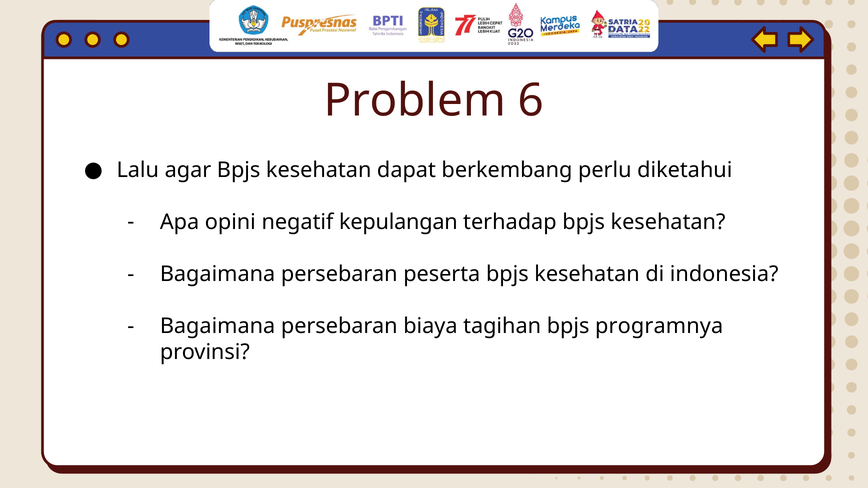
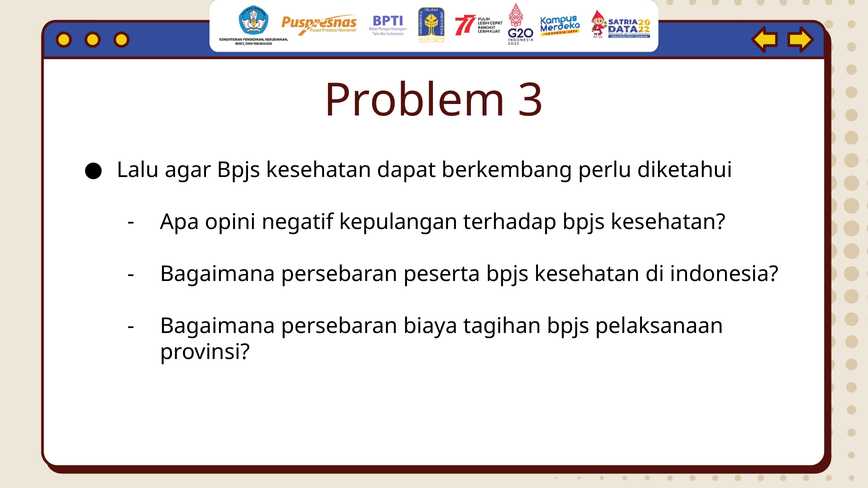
6: 6 -> 3 (531, 101)
programnya: programnya -> pelaksanaan (659, 326)
